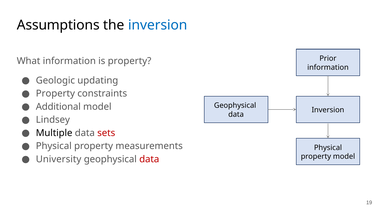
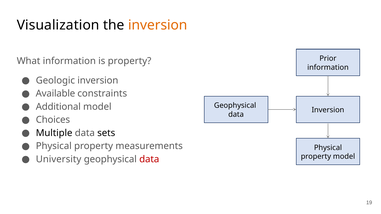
Assumptions: Assumptions -> Visualization (58, 25)
inversion colour: blue -> orange (158, 25)
Geologic updating: updating -> inversion (98, 81)
Property: Property -> Available (55, 94)
Lindsey: Lindsey -> Choices (53, 120)
sets colour: red -> black (106, 133)
